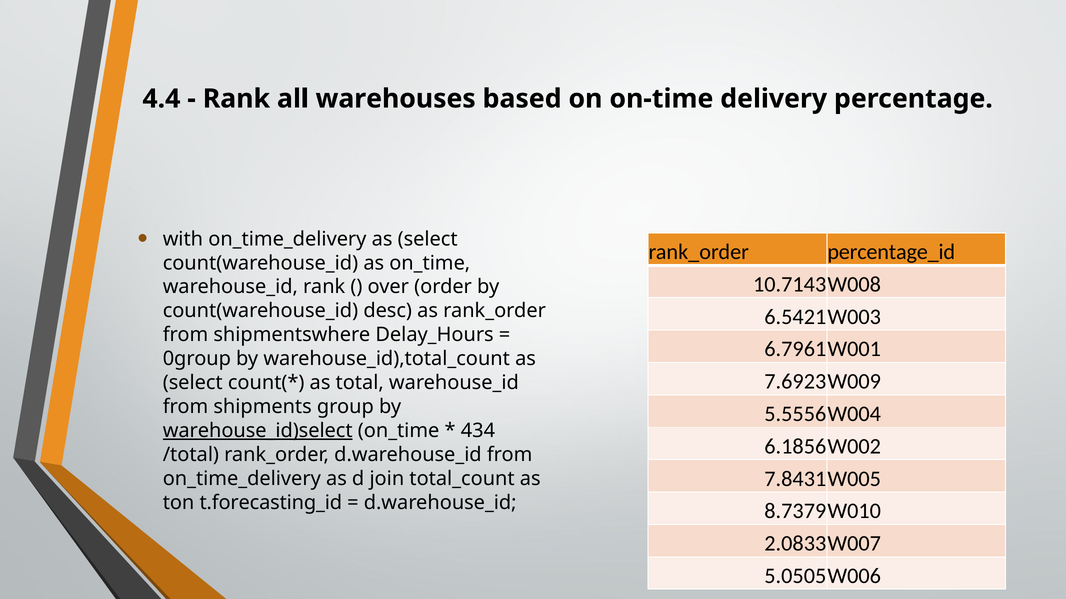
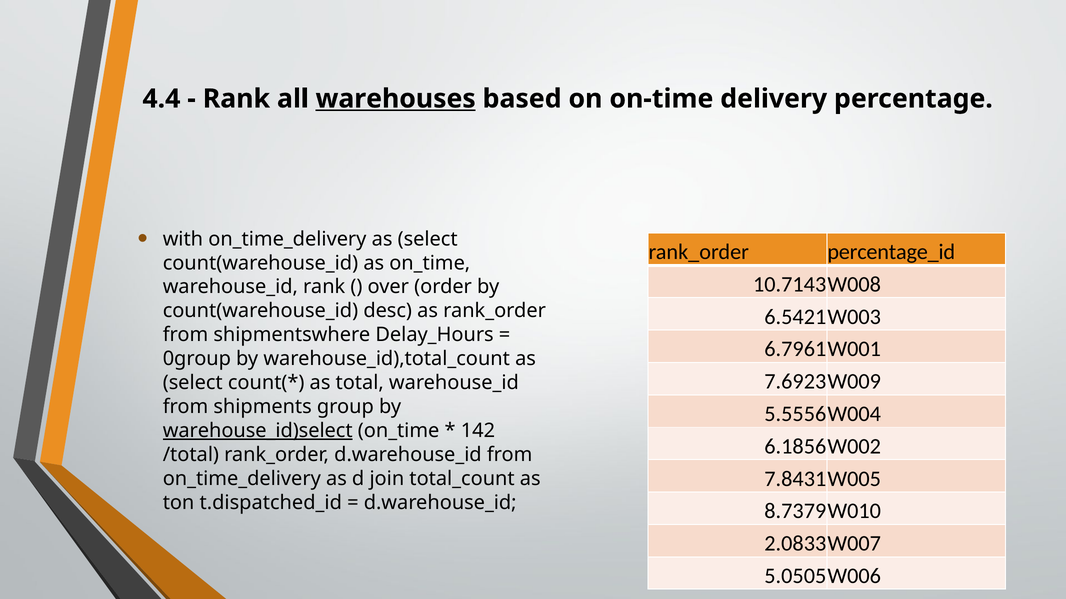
warehouses underline: none -> present (396, 99)
434: 434 -> 142 (478, 431)
t.forecasting_id: t.forecasting_id -> t.dispatched_id (271, 503)
